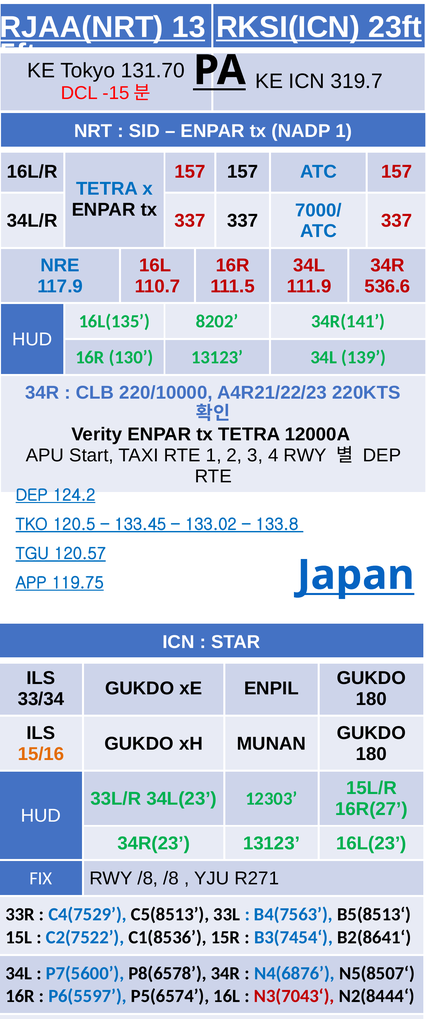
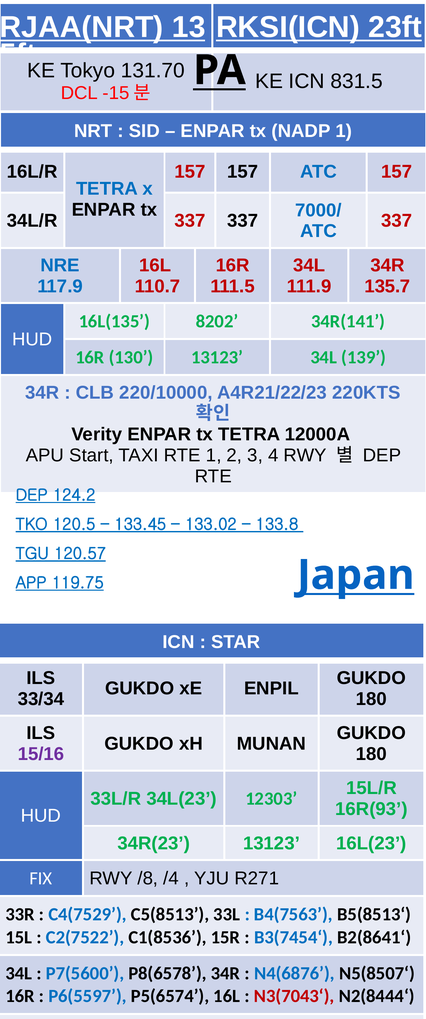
319.7: 319.7 -> 831.5 (357, 81)
536.6: 536.6 -> 135.7 (387, 286)
15/16 colour: orange -> purple (41, 754)
16R(27: 16R(27 -> 16R(93 (371, 809)
/8 /8: /8 -> /4 (171, 879)
